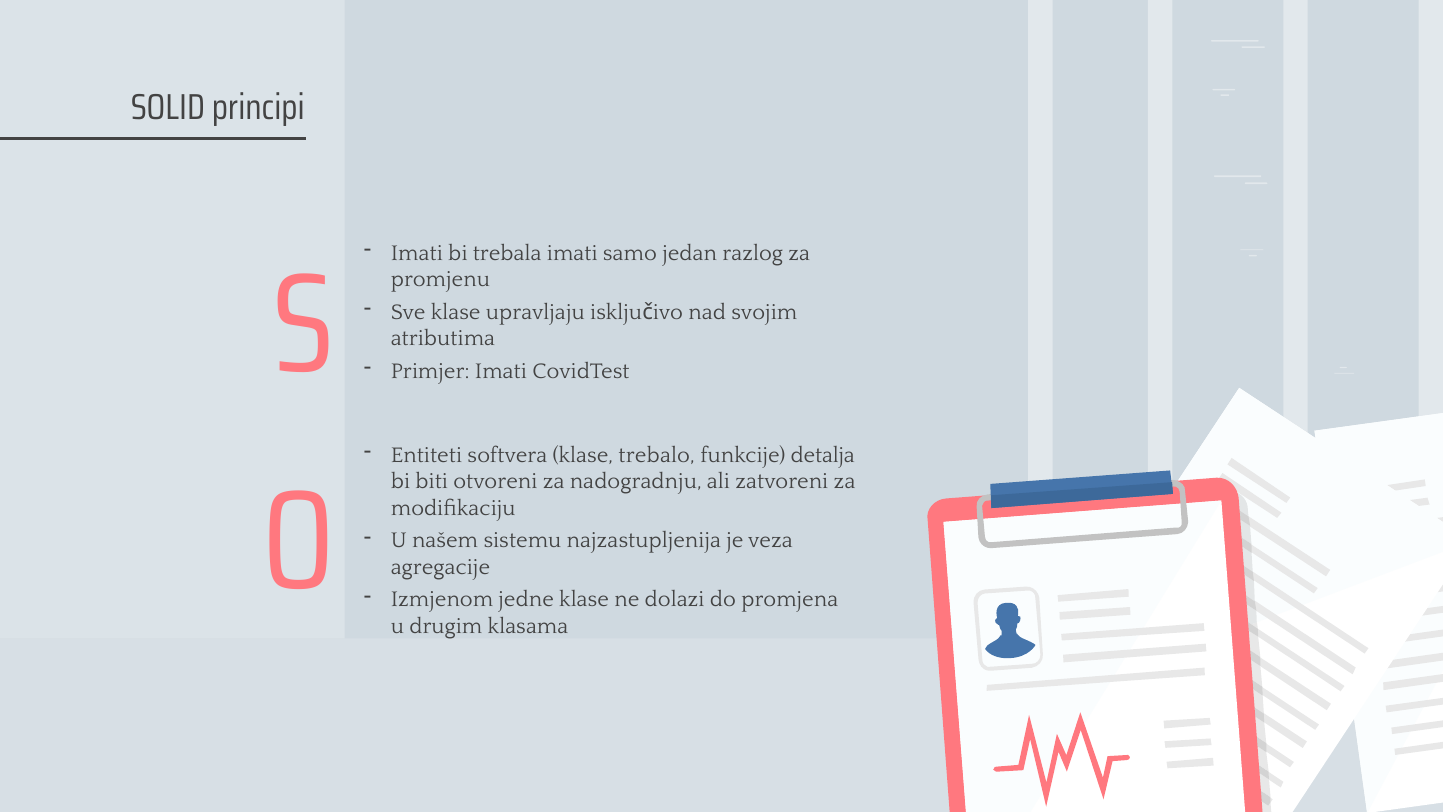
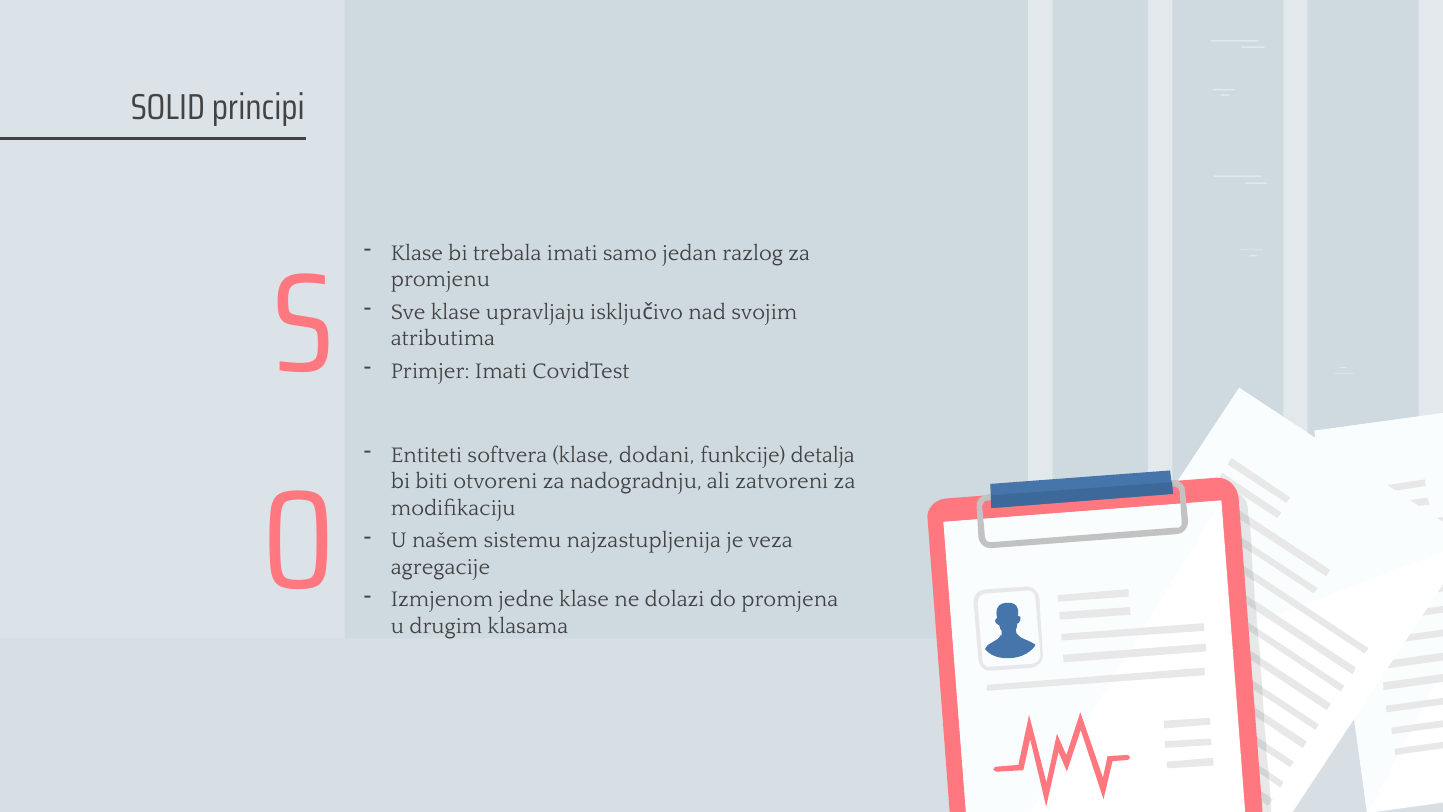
Imati: Imati -> Klase (417, 253)
trebalo: trebalo -> dodani (657, 455)
